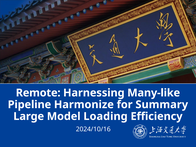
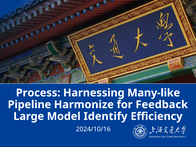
Remote: Remote -> Process (38, 93)
Summary: Summary -> Feedback (162, 105)
Loading: Loading -> Identify (106, 116)
